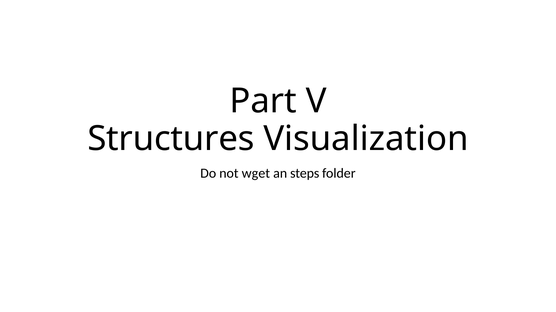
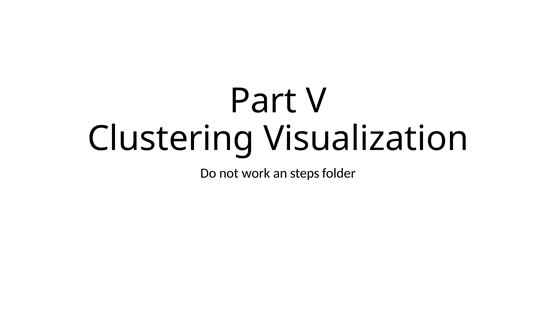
Structures: Structures -> Clustering (171, 139)
wget: wget -> work (256, 174)
